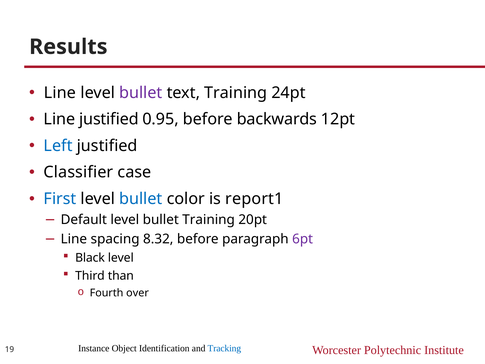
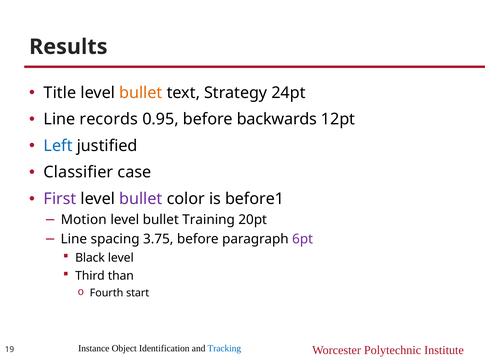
Line: Line -> Title (60, 93)
bullet colour: purple -> orange (141, 93)
text Training: Training -> Strategy (236, 93)
Line justified: justified -> records (109, 119)
First colour: blue -> purple (60, 199)
bullet colour: blue -> purple (141, 199)
report1: report1 -> before1 (255, 199)
Default: Default -> Motion (84, 220)
8.32: 8.32 -> 3.75 (158, 239)
over: over -> start (138, 293)
